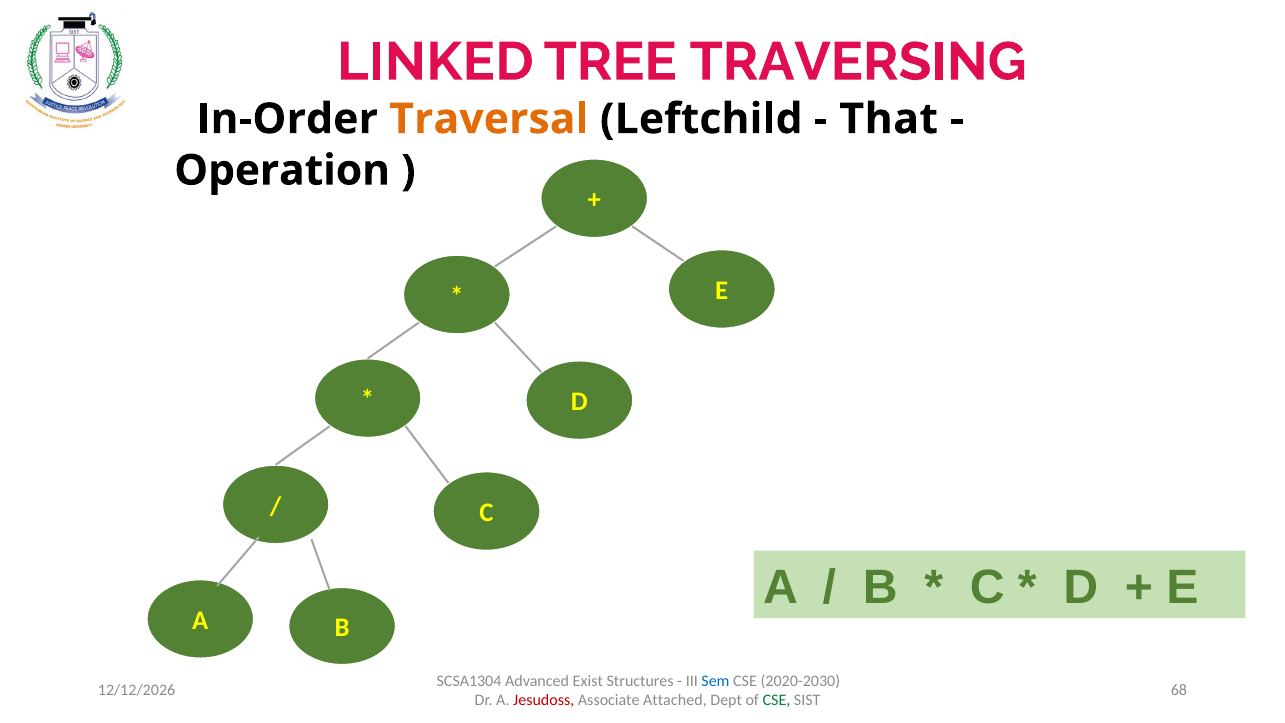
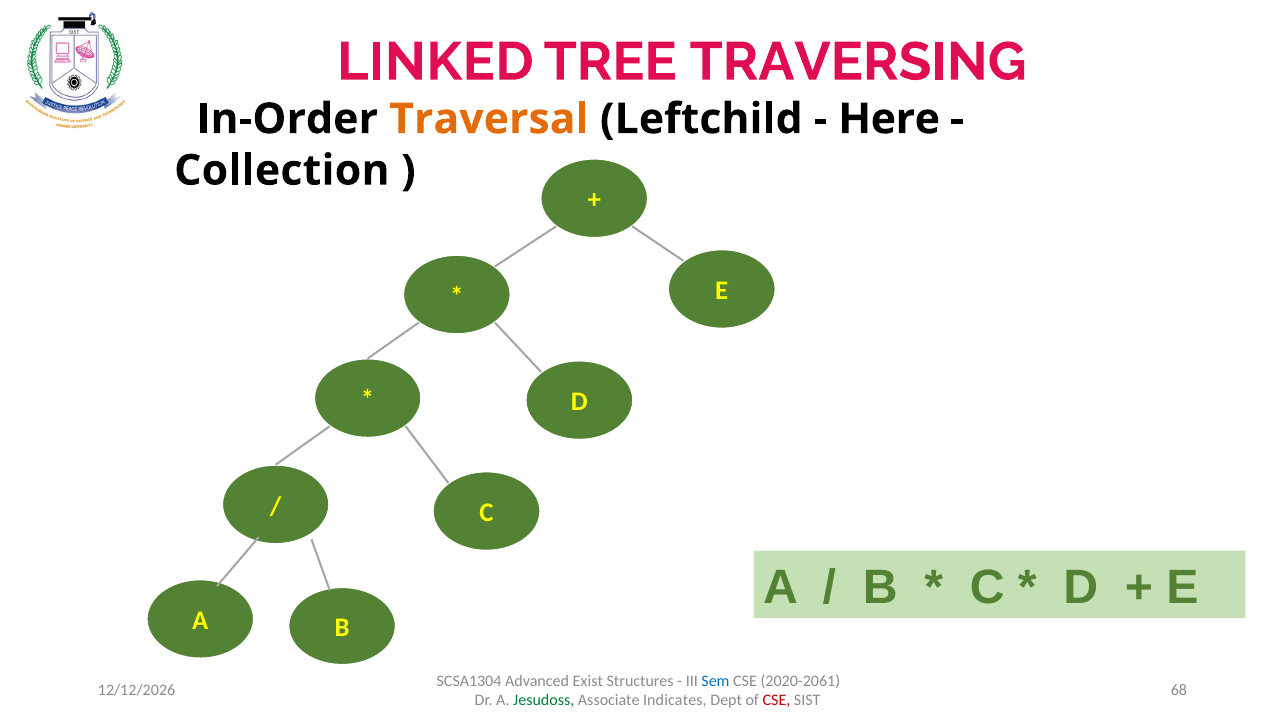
That: That -> Here (889, 119)
Operation: Operation -> Collection (282, 170)
2020-2030: 2020-2030 -> 2020-2061 (800, 681)
Jesudoss colour: red -> green (544, 700)
Attached: Attached -> Indicates (675, 700)
CSE colour: green -> red (776, 700)
